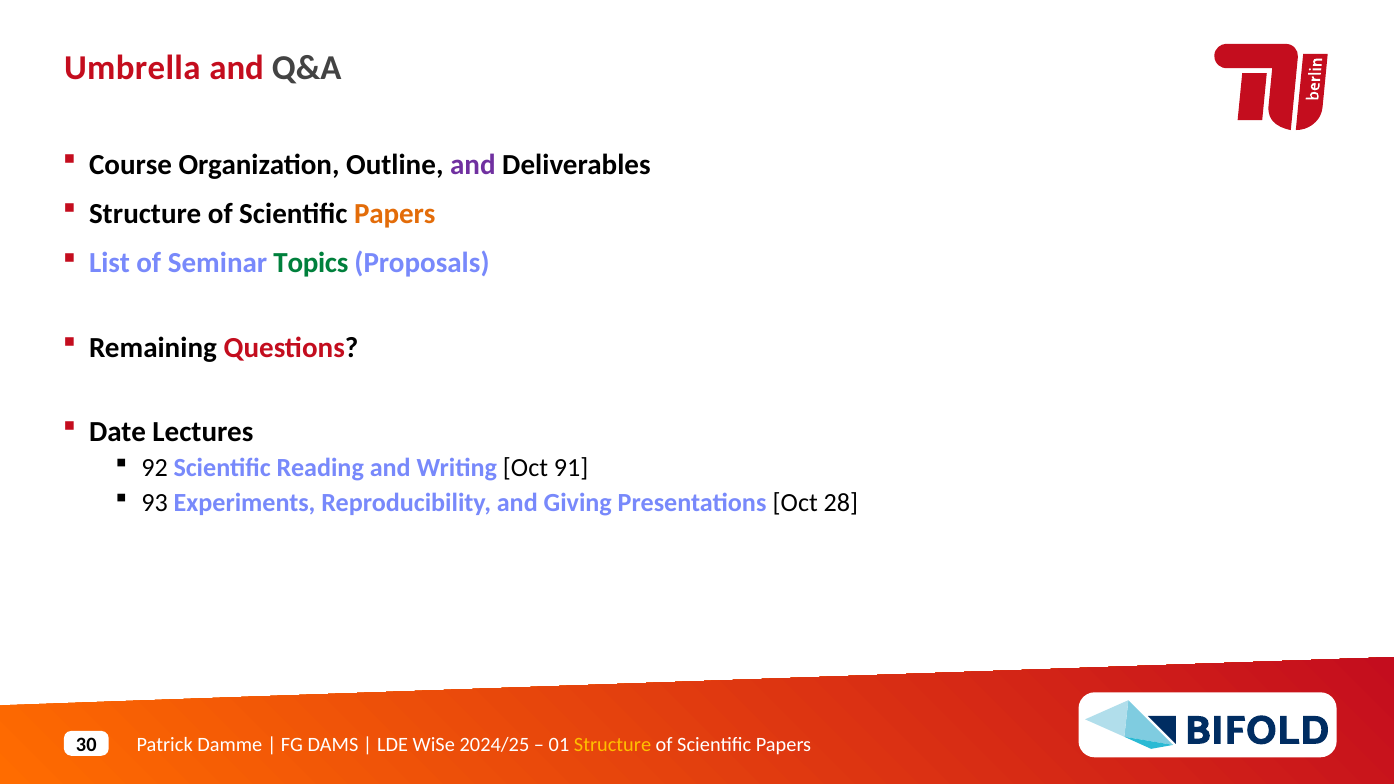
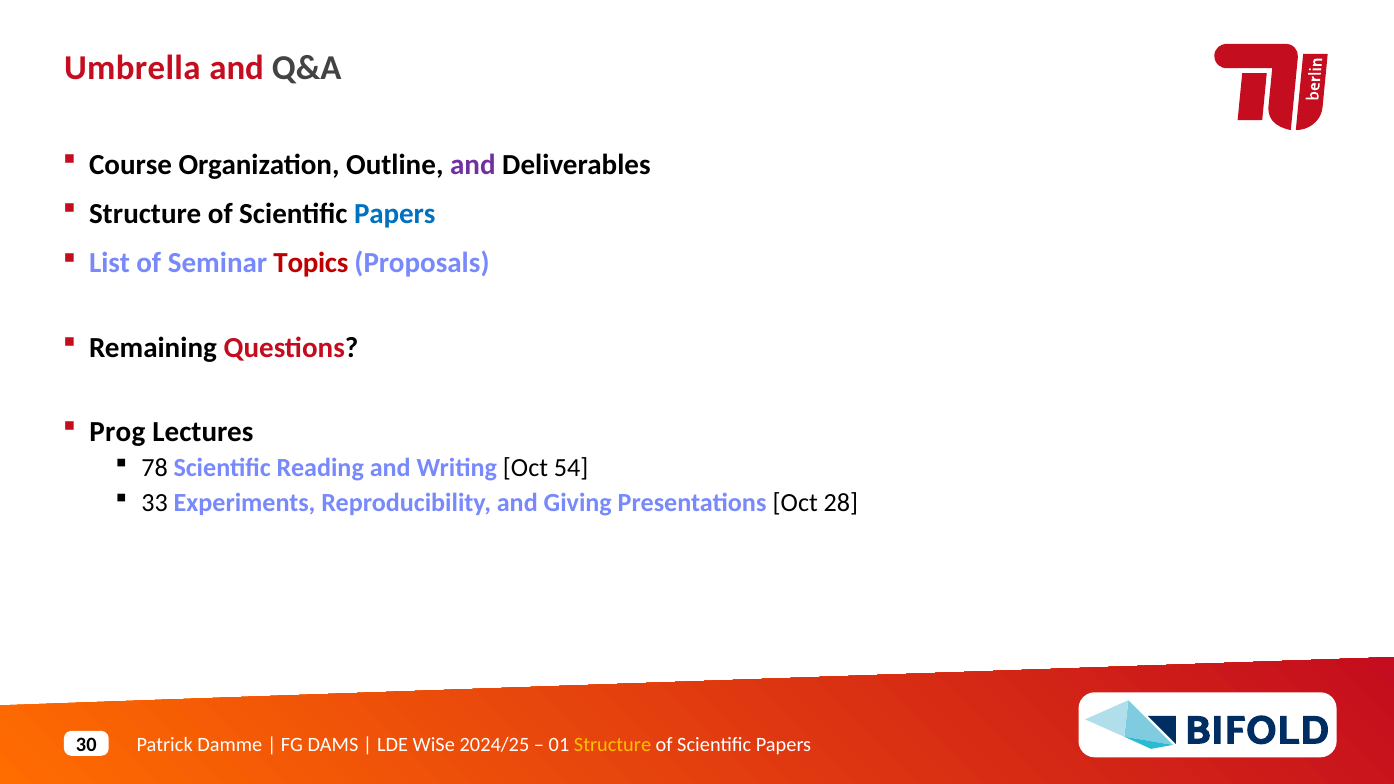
Papers colour: orange -> blue (395, 214)
Topics colour: green -> red (311, 263)
Date: Date -> Prog (117, 432)
92: 92 -> 78 (155, 468)
91: 91 -> 54 (571, 468)
93: 93 -> 33 (155, 503)
